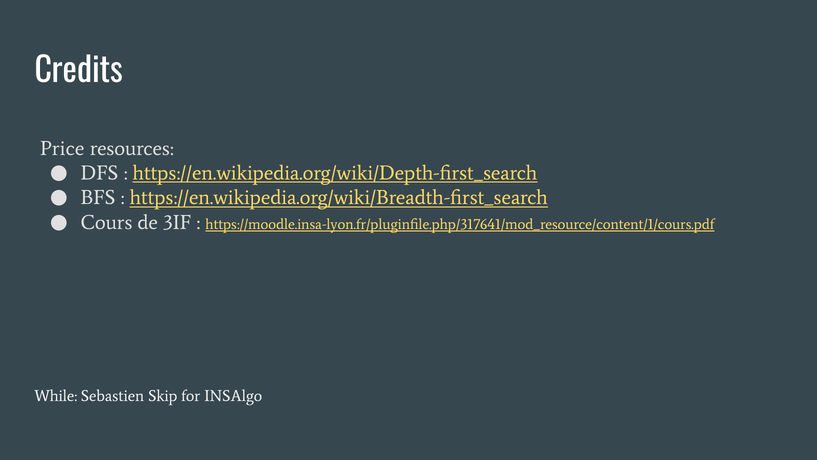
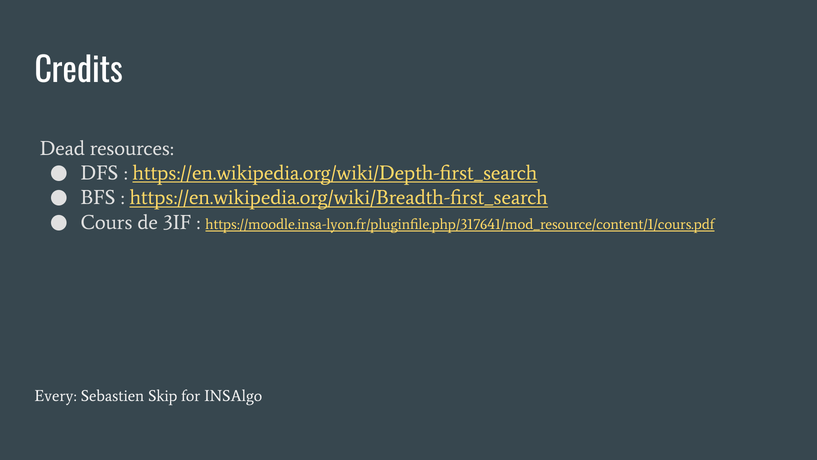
Price: Price -> Dead (62, 148)
While: While -> Every (56, 396)
